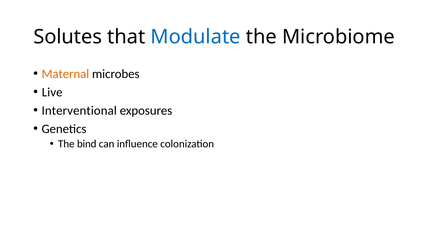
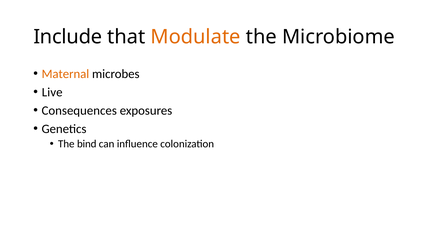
Solutes: Solutes -> Include (68, 37)
Modulate colour: blue -> orange (196, 37)
Interventional: Interventional -> Consequences (79, 111)
